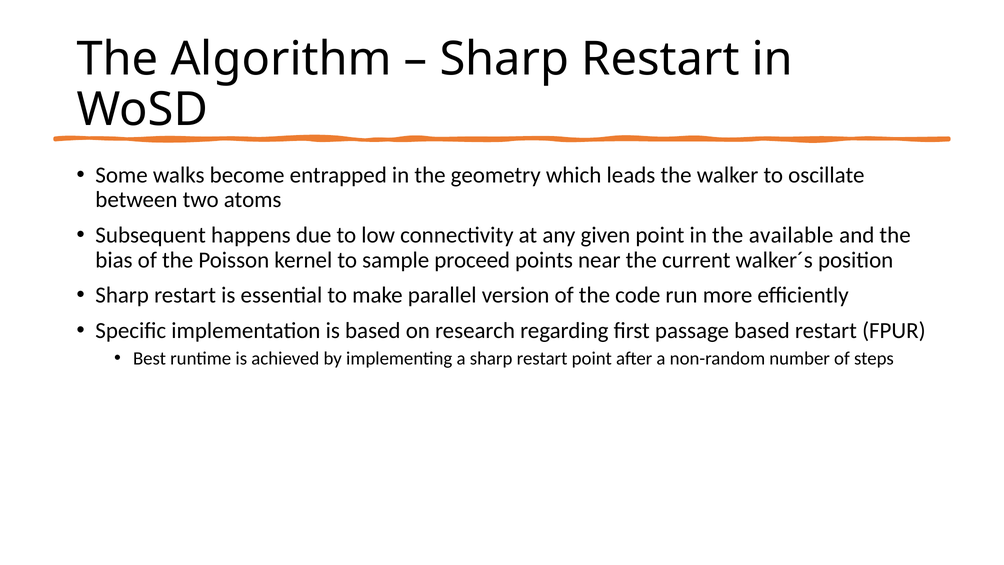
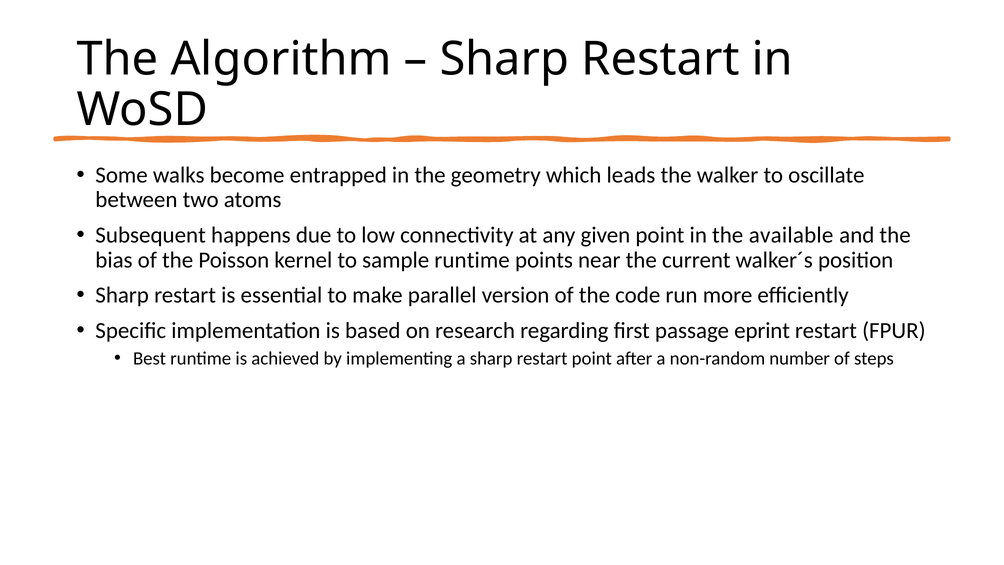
sample proceed: proceed -> runtime (472, 260)
passage based: based -> eprint (762, 330)
